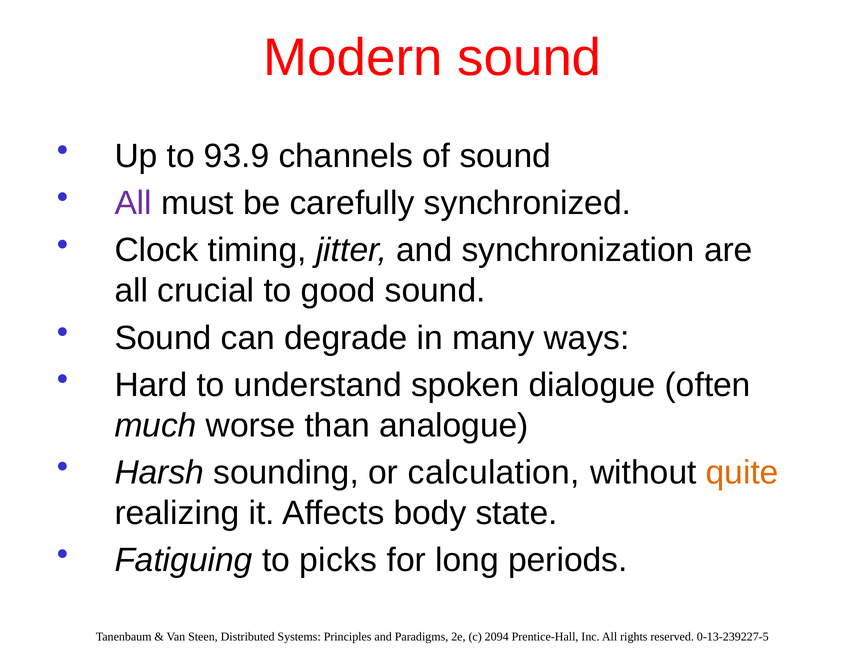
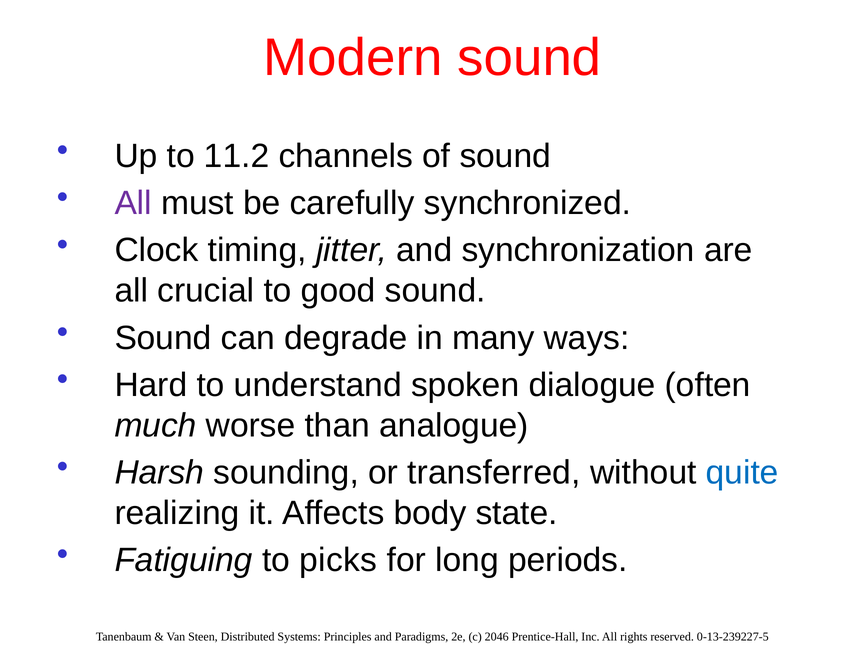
93.9: 93.9 -> 11.2 (237, 156)
calculation: calculation -> transferred (494, 472)
quite colour: orange -> blue (742, 472)
2094: 2094 -> 2046 (497, 637)
